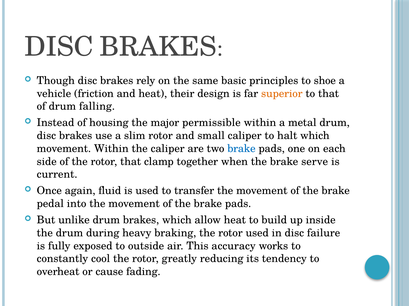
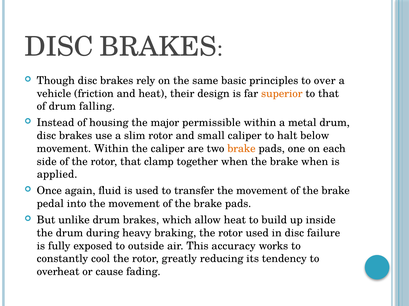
shoe: shoe -> over (325, 81)
halt which: which -> below (315, 136)
brake colour: blue -> orange (241, 149)
brake serve: serve -> when (315, 162)
current: current -> applied (57, 175)
